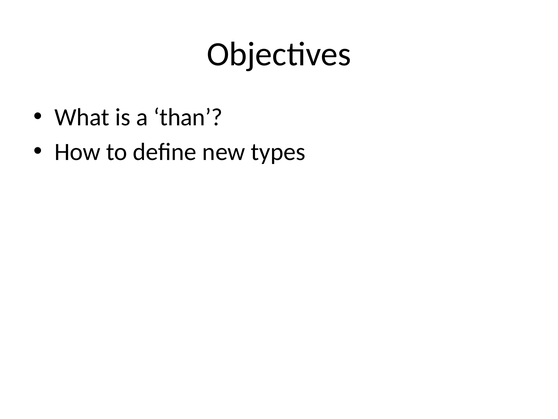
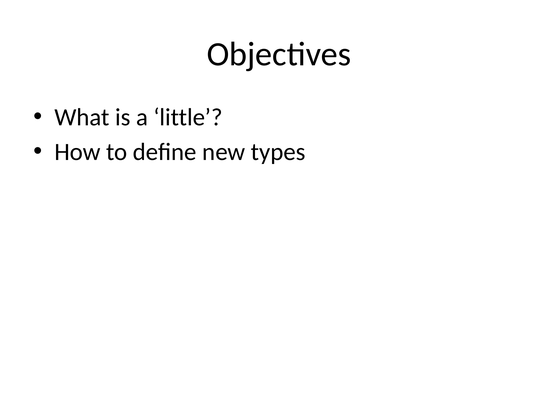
than: than -> little (188, 117)
